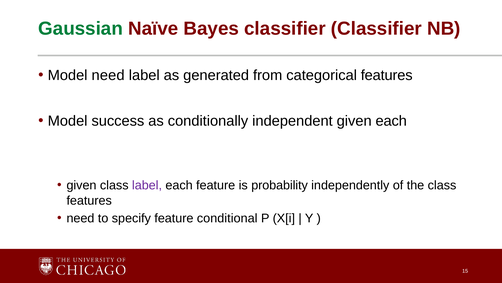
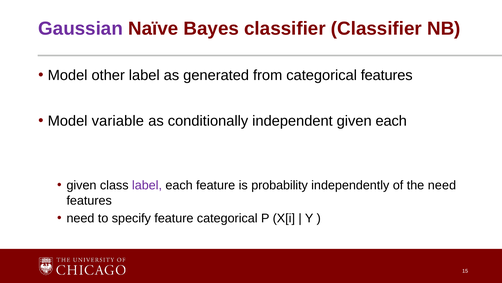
Gaussian colour: green -> purple (81, 29)
Model need: need -> other (108, 75)
success: success -> variable (118, 121)
the class: class -> need (442, 185)
feature conditional: conditional -> categorical (227, 218)
